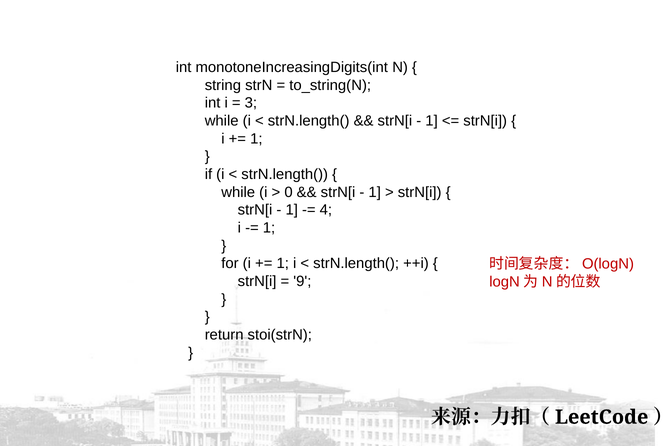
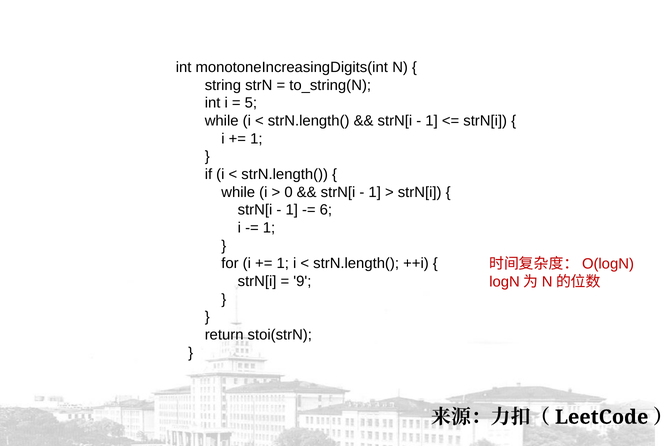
3: 3 -> 5 (251, 103)
4: 4 -> 6 (326, 210)
